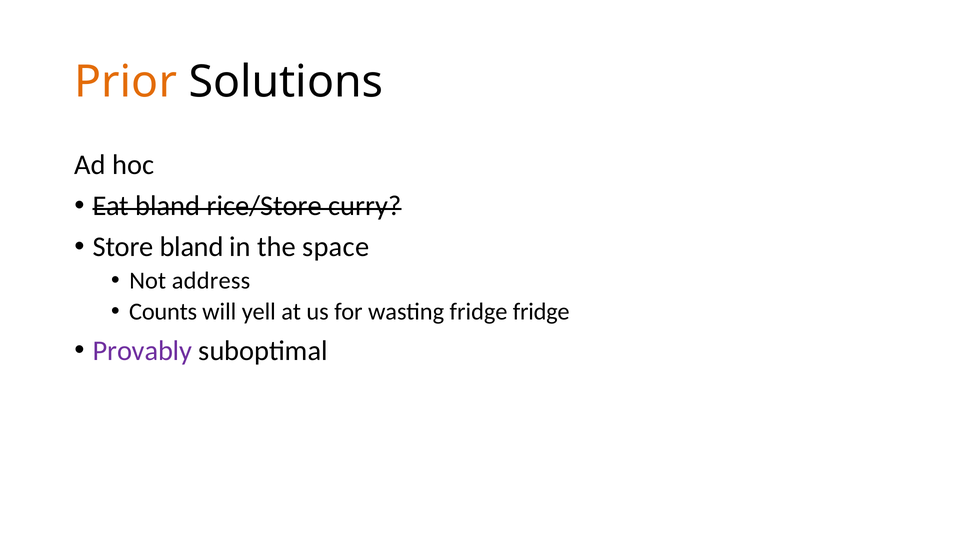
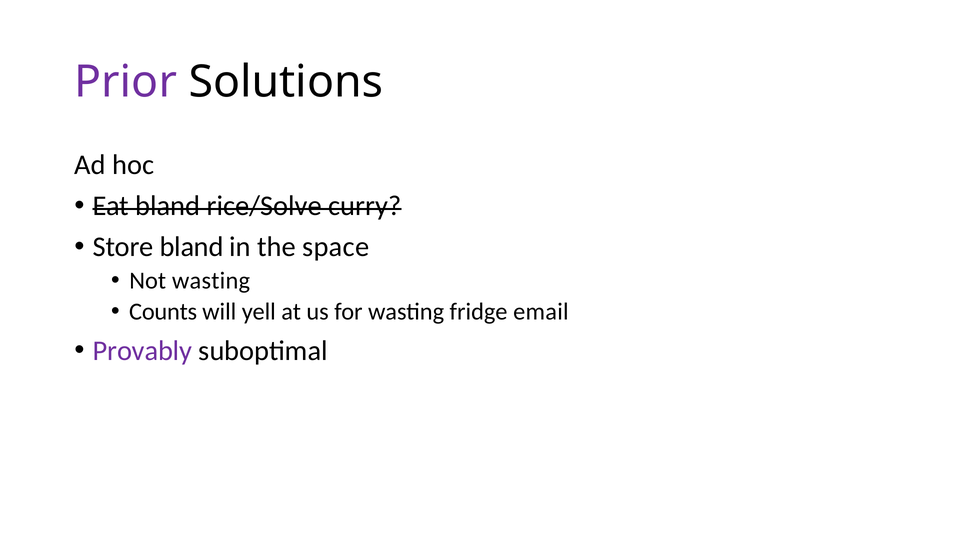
Prior colour: orange -> purple (126, 82)
rice/Store: rice/Store -> rice/Solve (264, 206)
Not address: address -> wasting (211, 281)
fridge fridge: fridge -> email (541, 312)
